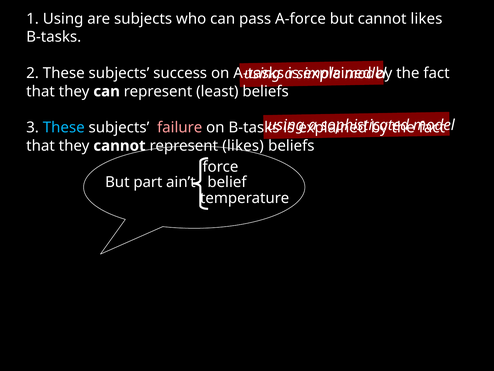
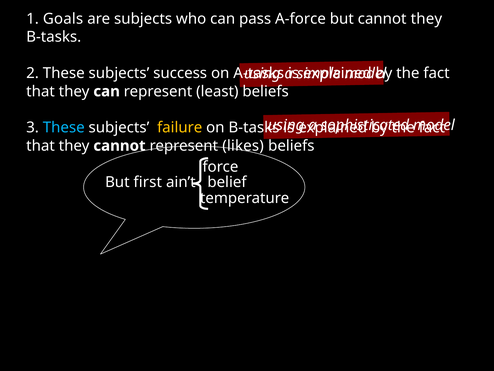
1 Using: Using -> Goals (63, 19)
cannot likes: likes -> they (426, 19)
failure colour: pink -> yellow (180, 127)
part: part -> first (148, 182)
